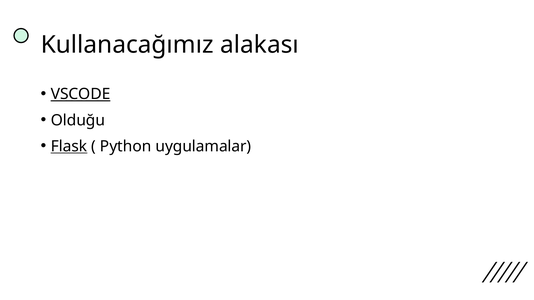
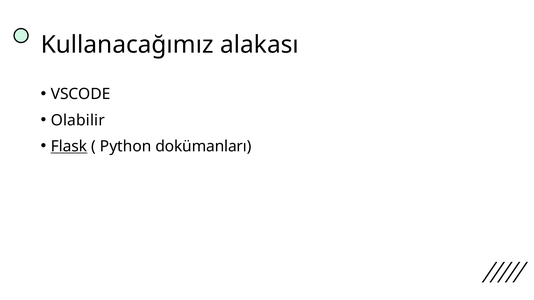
VSCODE underline: present -> none (81, 94)
Olduğu: Olduğu -> Olabilir (78, 120)
uygulamalar: uygulamalar -> dokümanları (203, 147)
